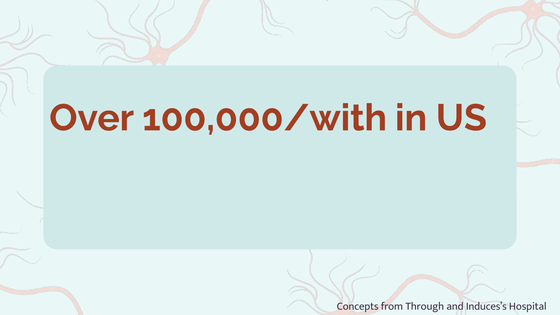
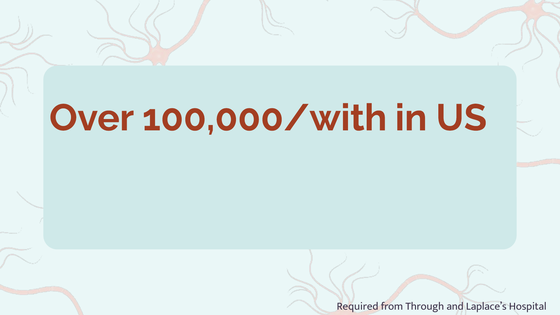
Concepts: Concepts -> Required (358, 306)
Induces’s: Induces’s -> Laplace’s (486, 306)
